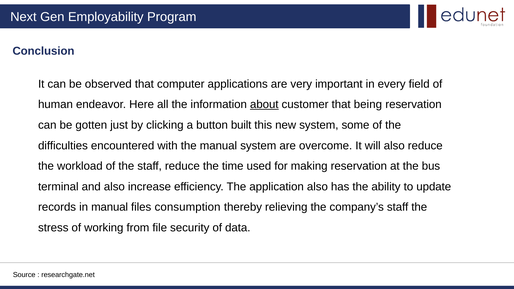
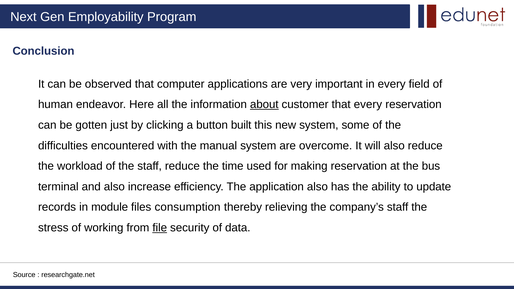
that being: being -> every (368, 105)
in manual: manual -> module (110, 207)
file underline: none -> present (160, 228)
